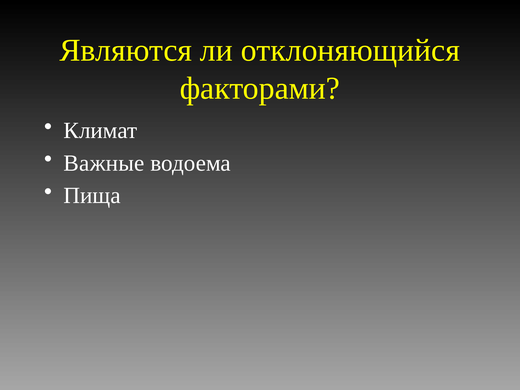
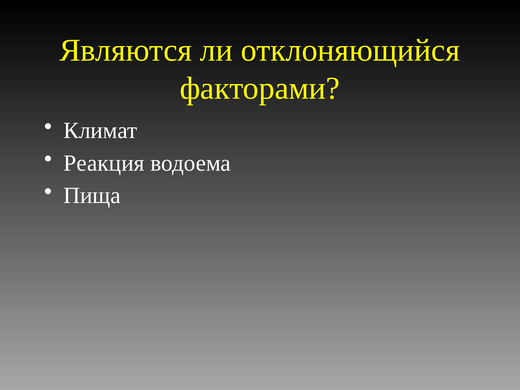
Важные: Важные -> Реакция (104, 163)
